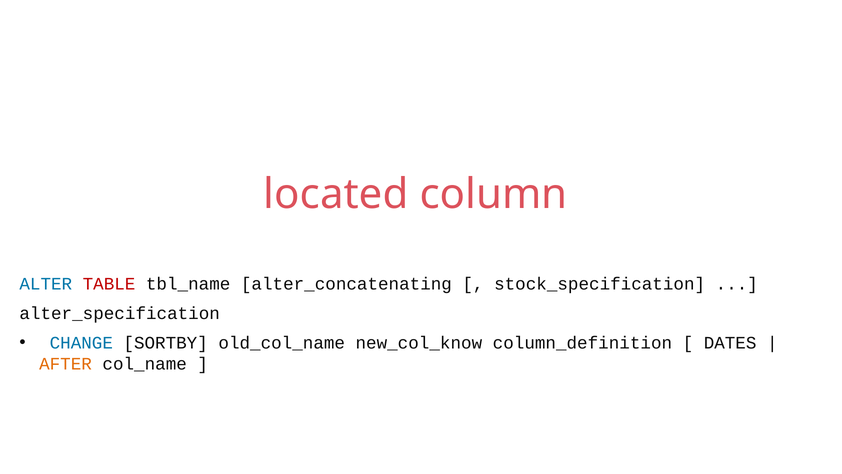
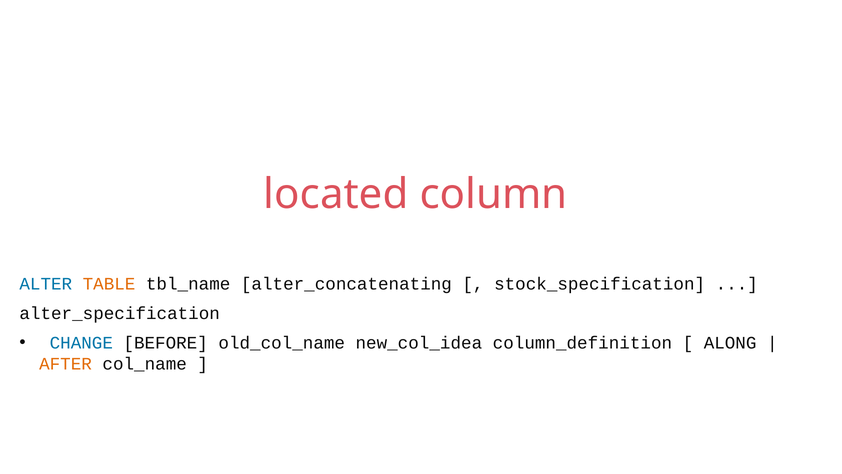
TABLE colour: red -> orange (109, 284)
SORTBY: SORTBY -> BEFORE (166, 343)
new_col_know: new_col_know -> new_col_idea (419, 343)
DATES: DATES -> ALONG (730, 343)
